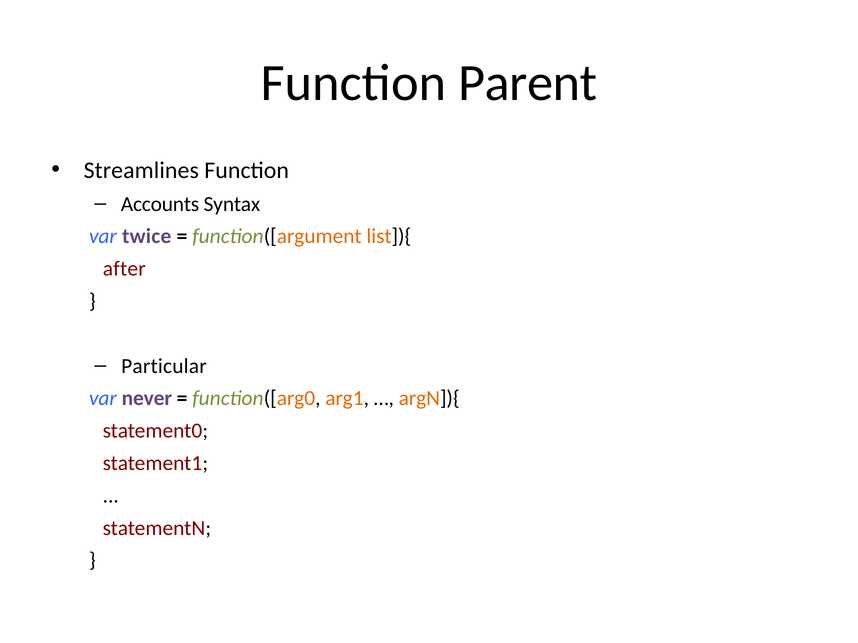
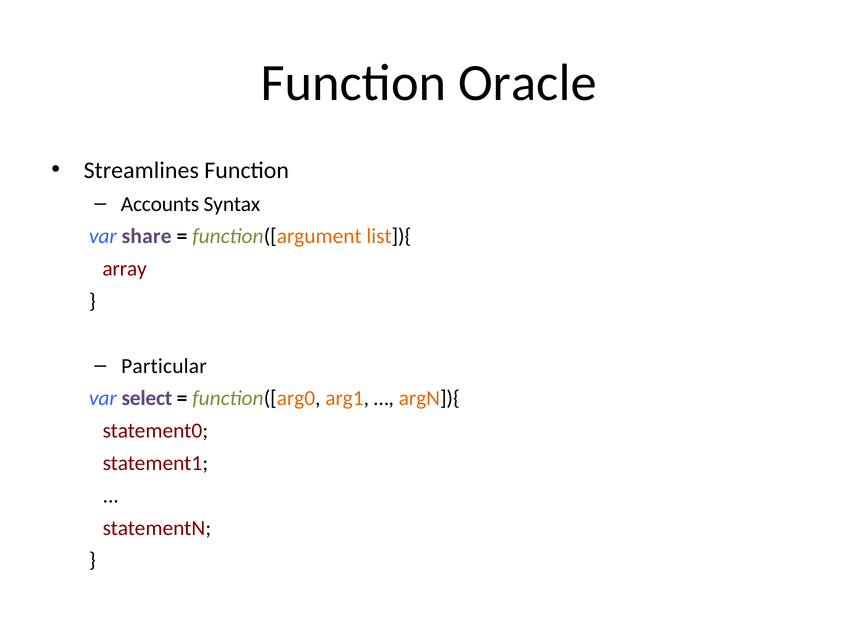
Parent: Parent -> Oracle (527, 83)
twice: twice -> share (147, 237)
after: after -> array (125, 269)
never: never -> select (147, 399)
